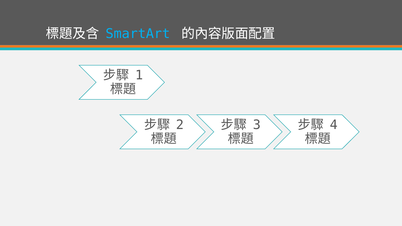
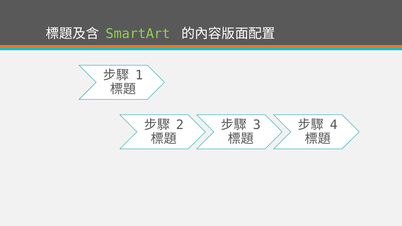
SmartArt colour: light blue -> light green (138, 34)
